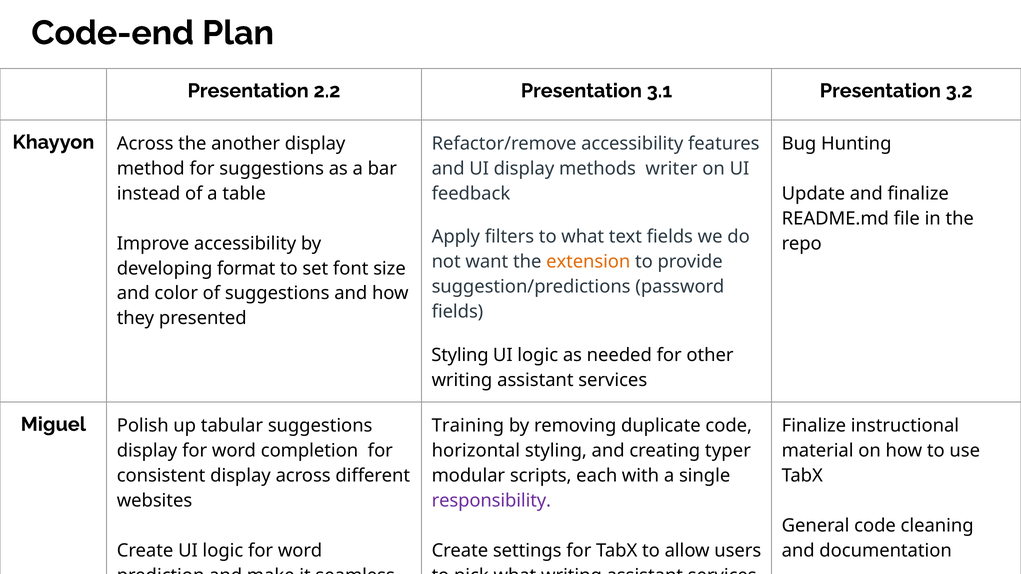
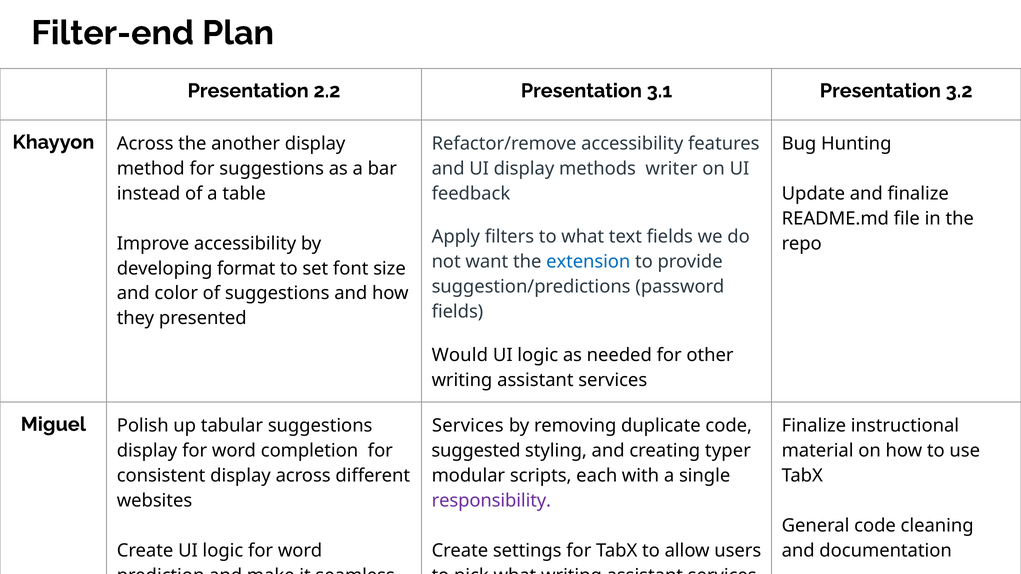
Code-end: Code-end -> Filter-end (113, 33)
extension colour: orange -> blue (588, 262)
Styling: Styling -> Would (460, 355)
Training: Training -> Services (468, 426)
horizontal: horizontal -> suggested (476, 451)
